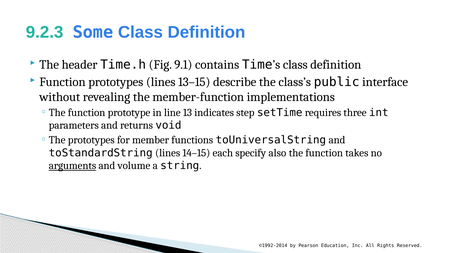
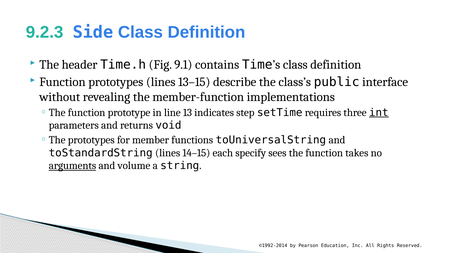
Some: Some -> Side (93, 32)
int underline: none -> present (379, 113)
also: also -> sees (277, 153)
